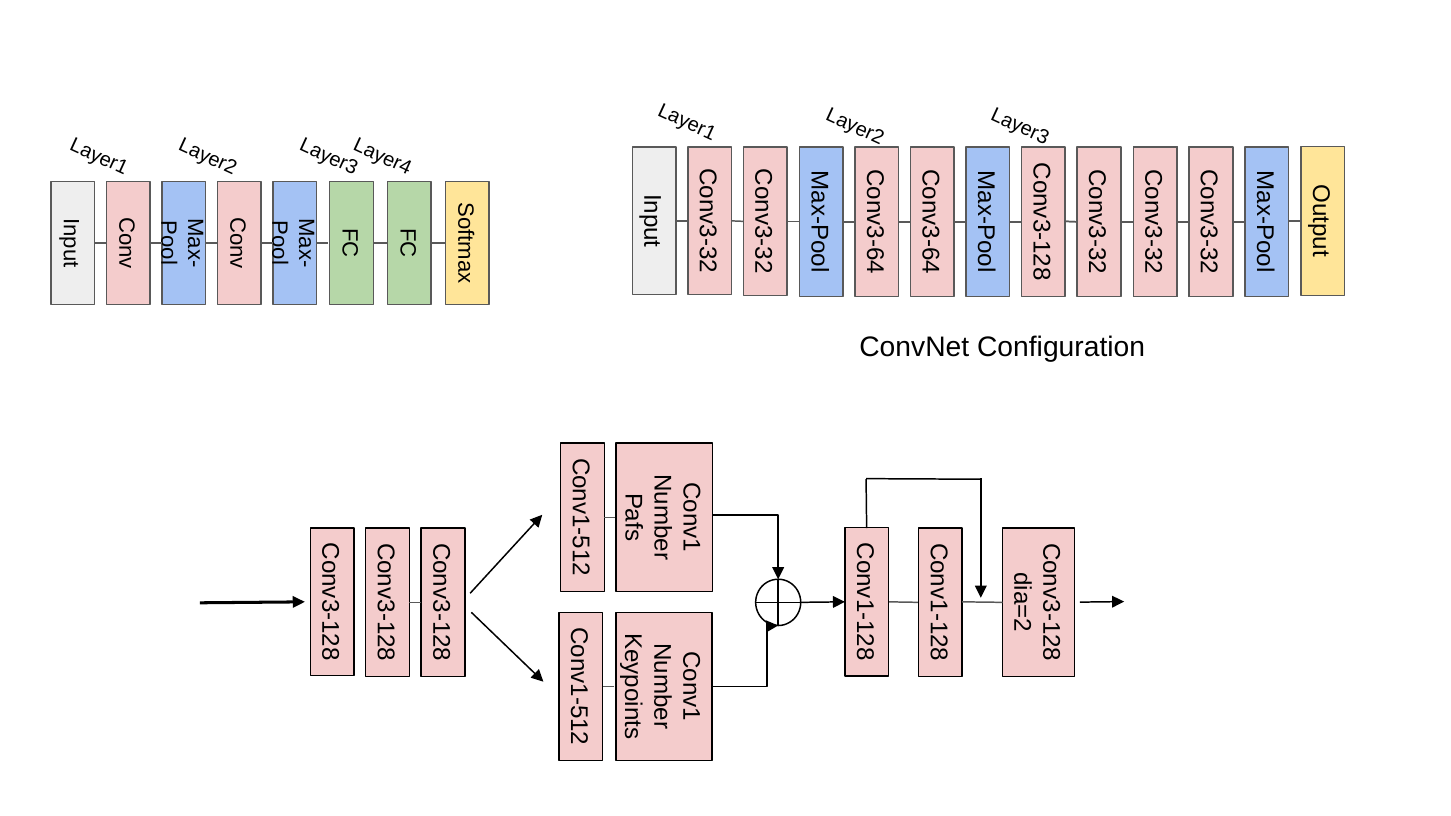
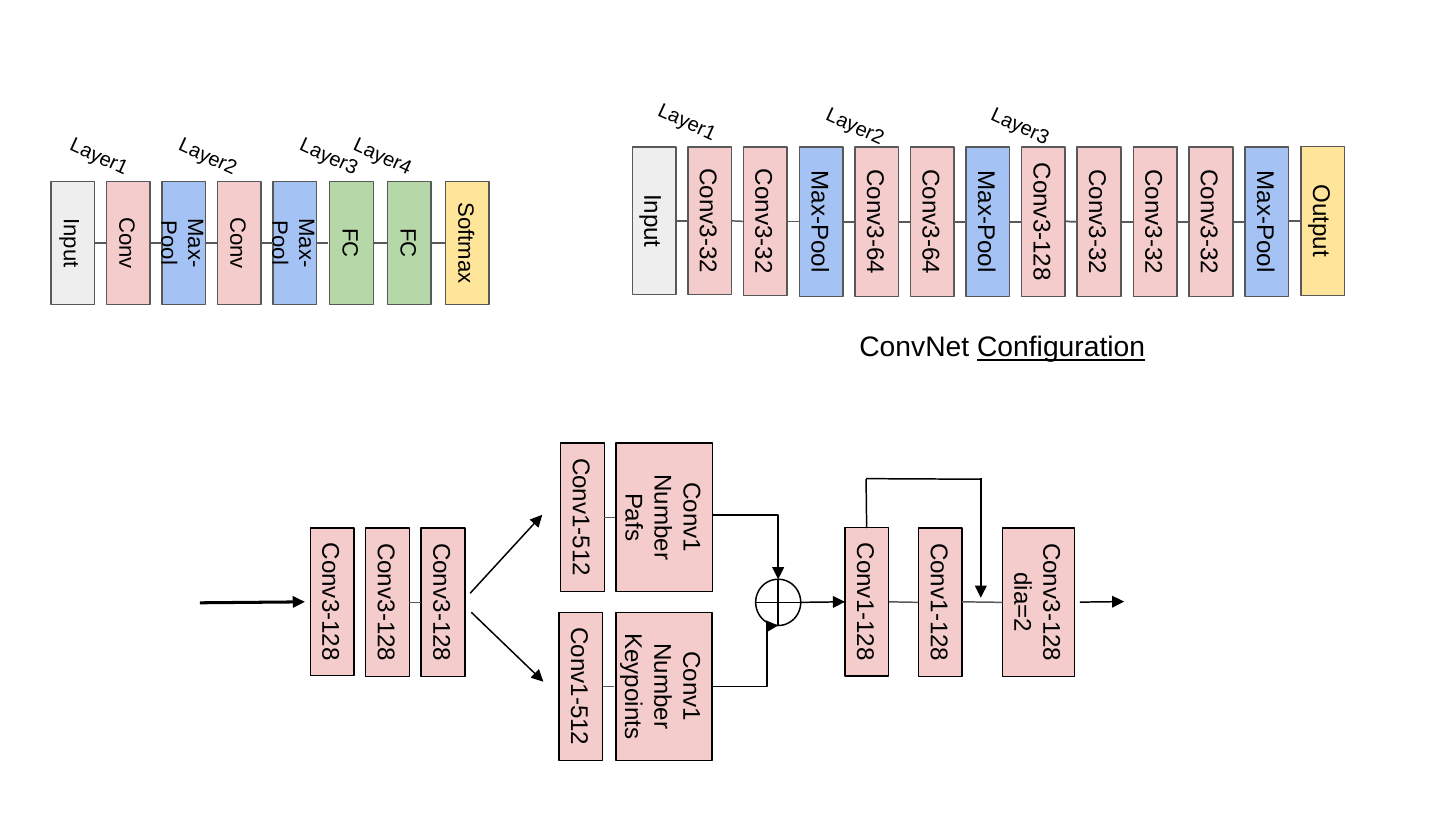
Configuration underline: none -> present (1061, 348)
